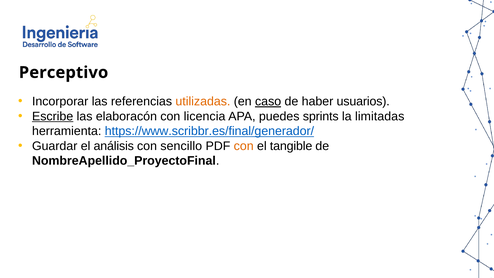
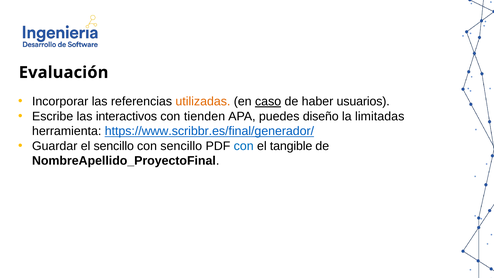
Perceptivo: Perceptivo -> Evaluación (64, 72)
Escribe underline: present -> none (53, 116)
elaboracón: elaboracón -> interactivos (126, 116)
licencia: licencia -> tienden (205, 116)
sprints: sprints -> diseño (321, 116)
el análisis: análisis -> sencillo (114, 146)
con colour: orange -> blue (244, 146)
